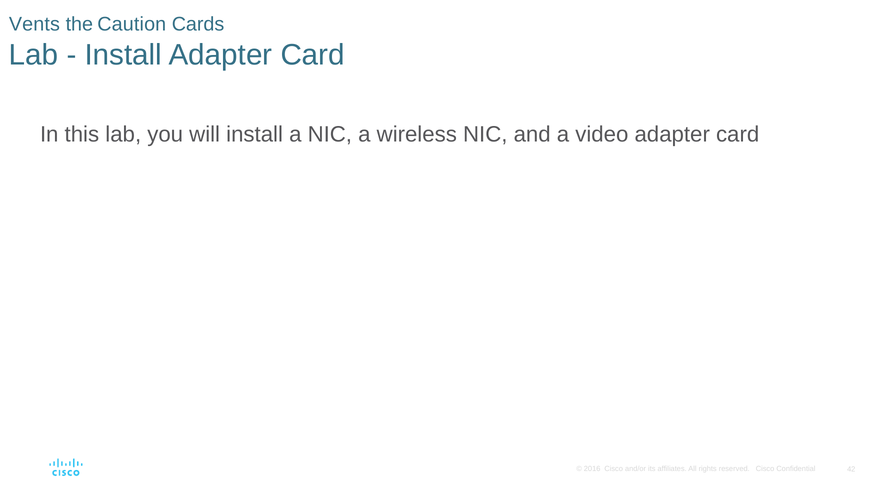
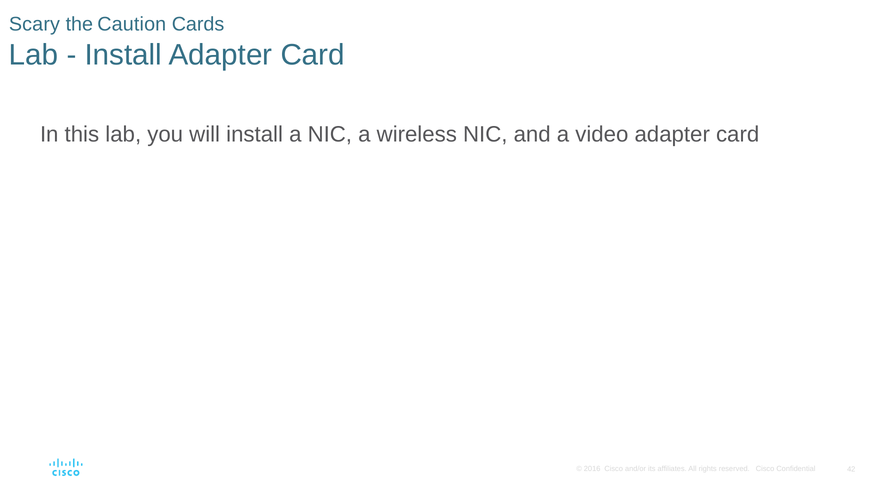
Vents: Vents -> Scary (34, 24)
